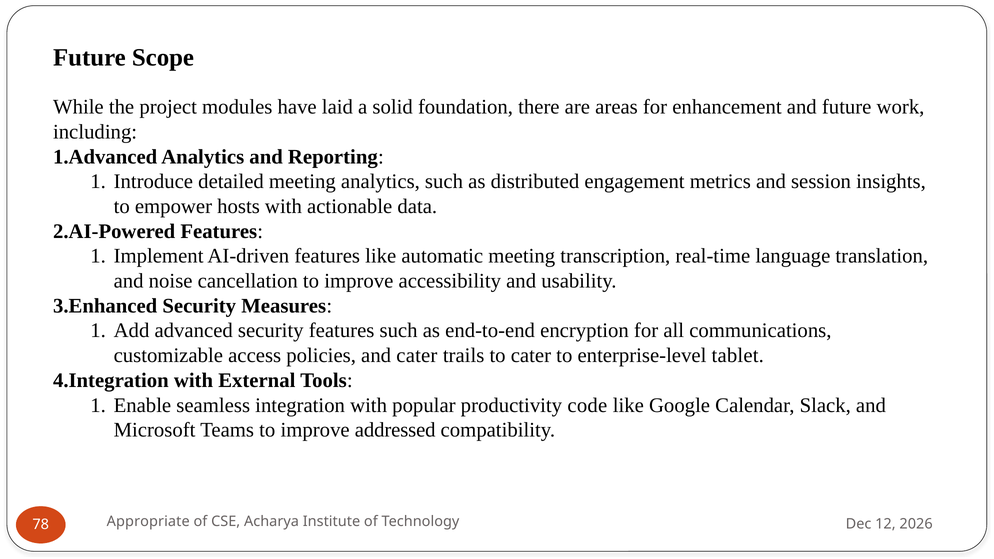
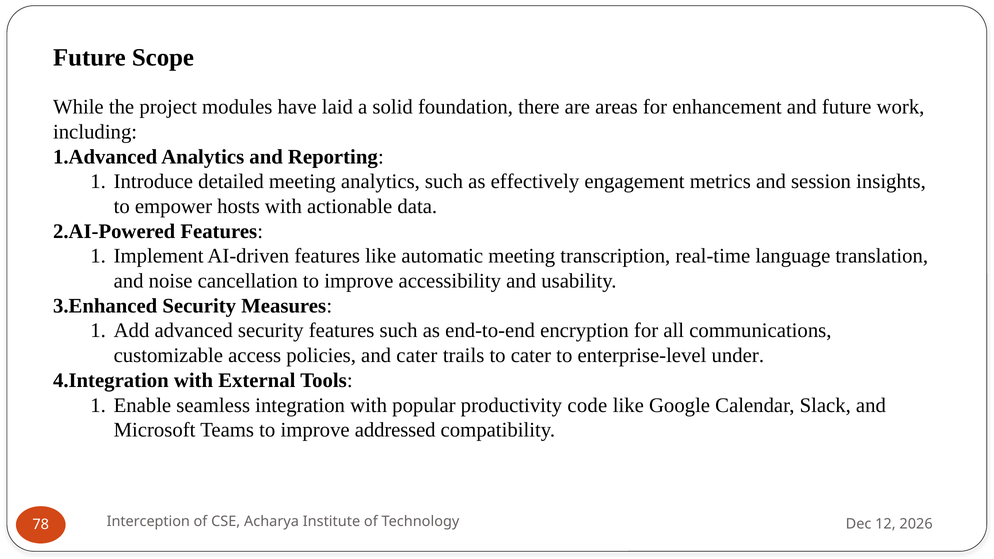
distributed: distributed -> effectively (535, 182)
tablet: tablet -> under (738, 356)
Appropriate: Appropriate -> Interception (148, 522)
